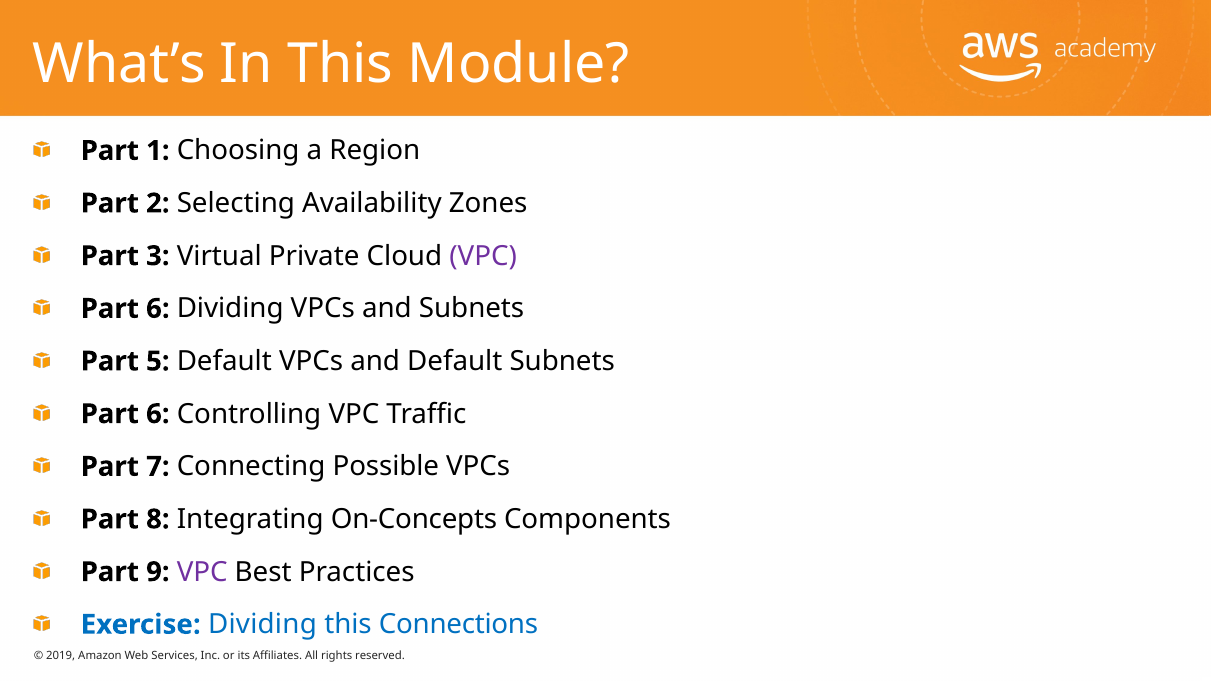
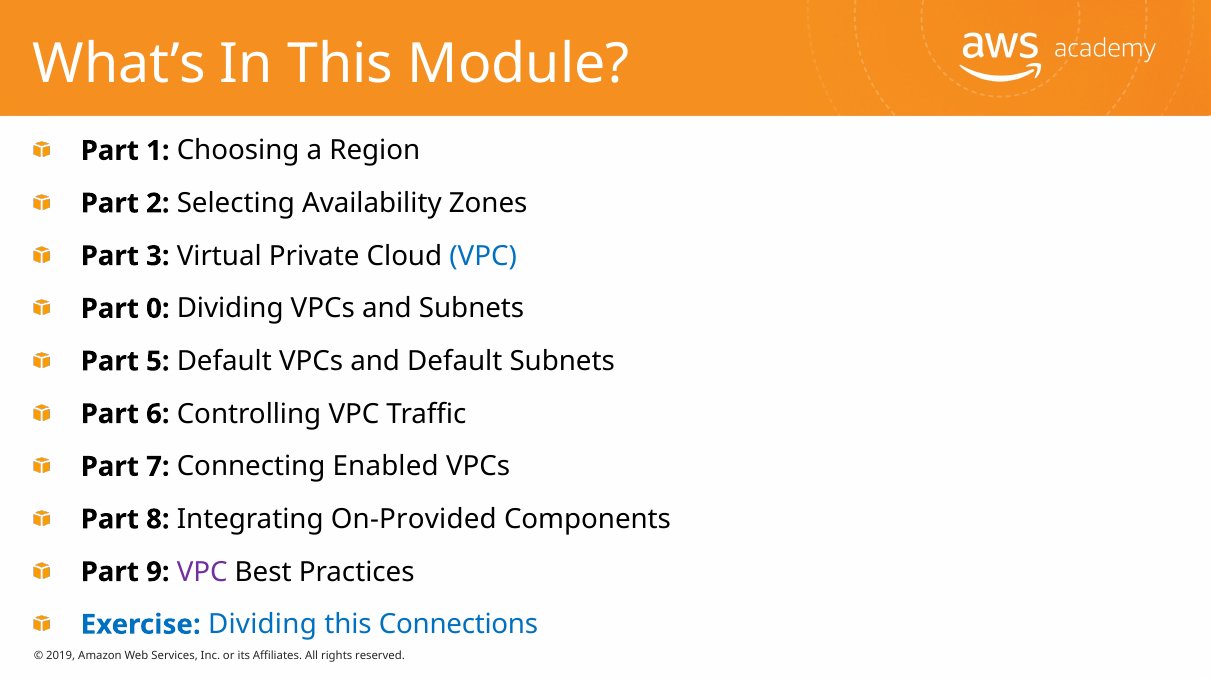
VPC colour: purple -> blue (483, 256)
6: 6 -> 0 (158, 309)
Possible: Possible -> Enabled (386, 467)
On-Concepts: On-Concepts -> On-Provided (414, 519)
